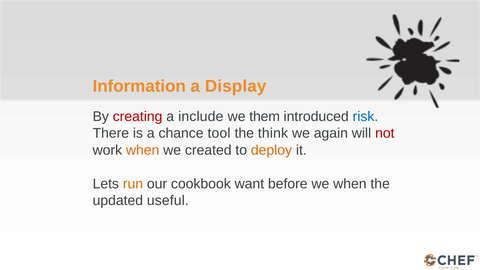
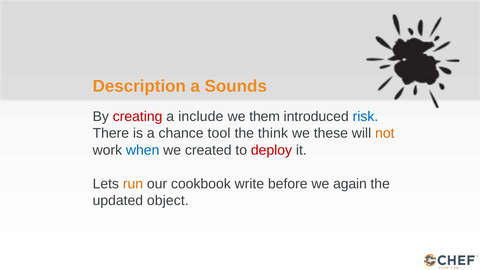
Information: Information -> Description (139, 86)
Display: Display -> Sounds (236, 86)
again: again -> these (331, 133)
not colour: red -> orange (385, 133)
when colour: orange -> blue (143, 150)
deploy colour: orange -> red (271, 150)
want: want -> write (249, 184)
we when: when -> again (350, 184)
useful: useful -> object (168, 201)
